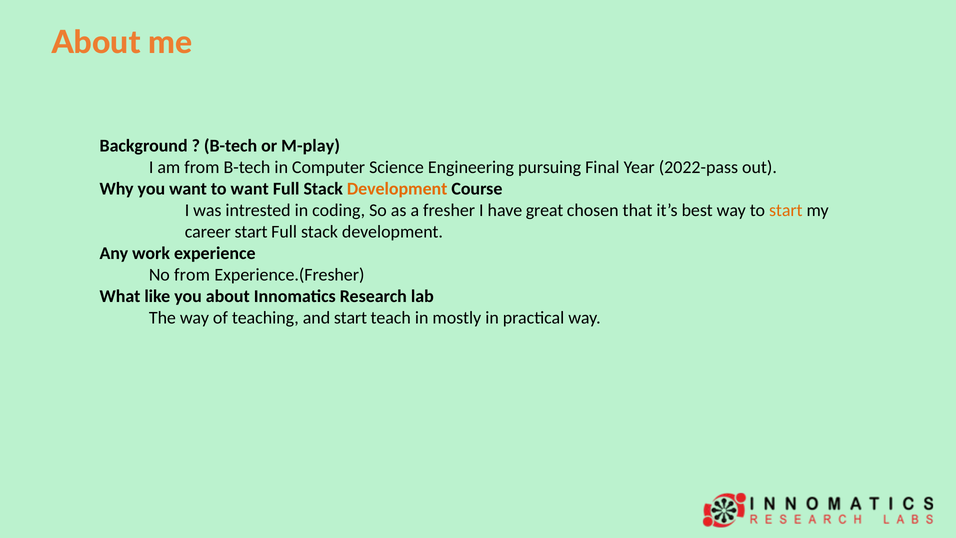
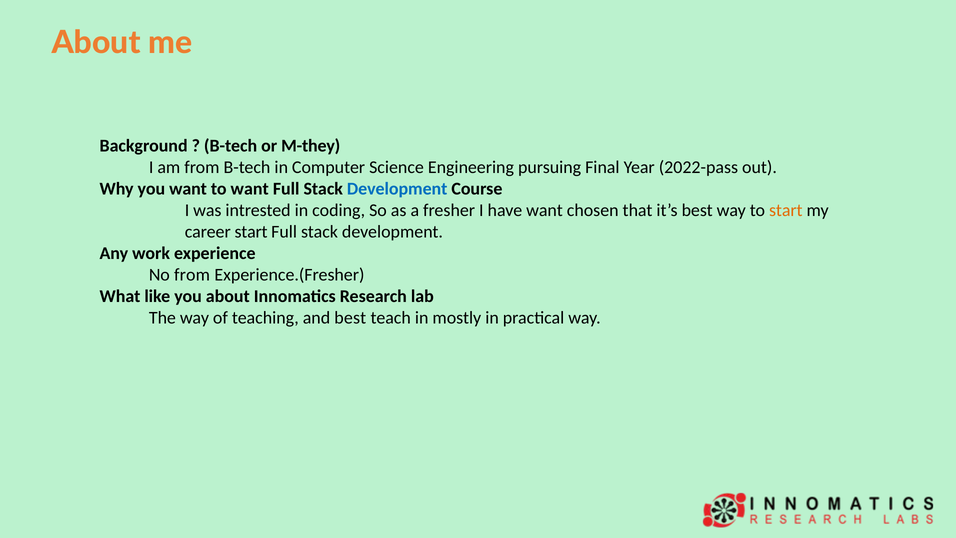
M-play: M-play -> M-they (311, 146)
Development colour: orange -> blue (397, 189)
have great: great -> want (545, 210)
and start: start -> best (350, 318)
